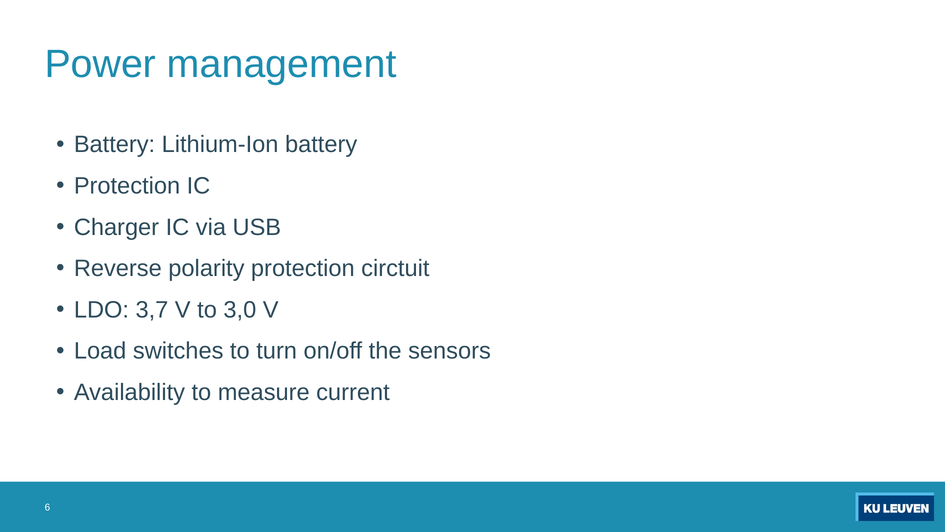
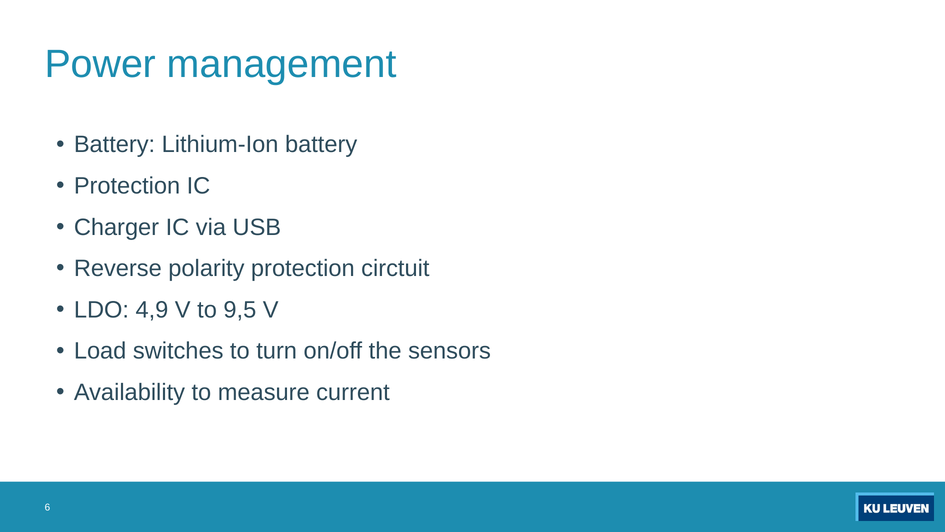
3,7: 3,7 -> 4,9 (152, 310)
3,0: 3,0 -> 9,5 (240, 310)
